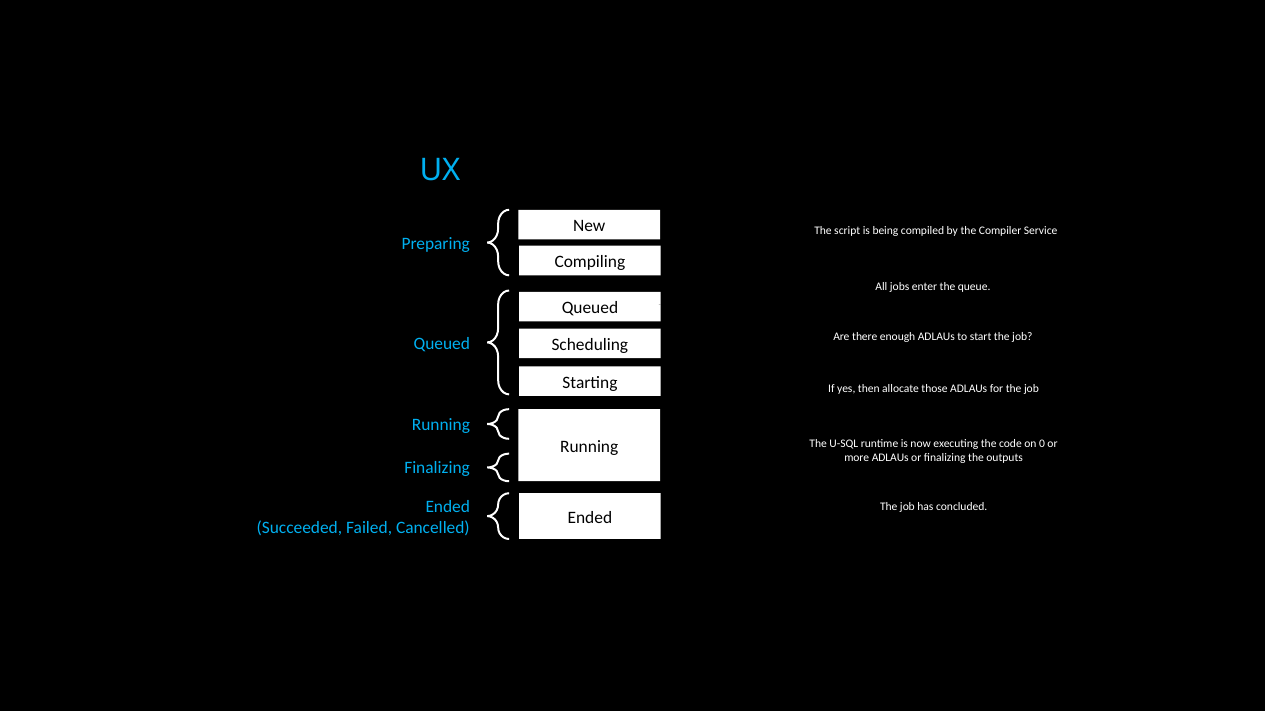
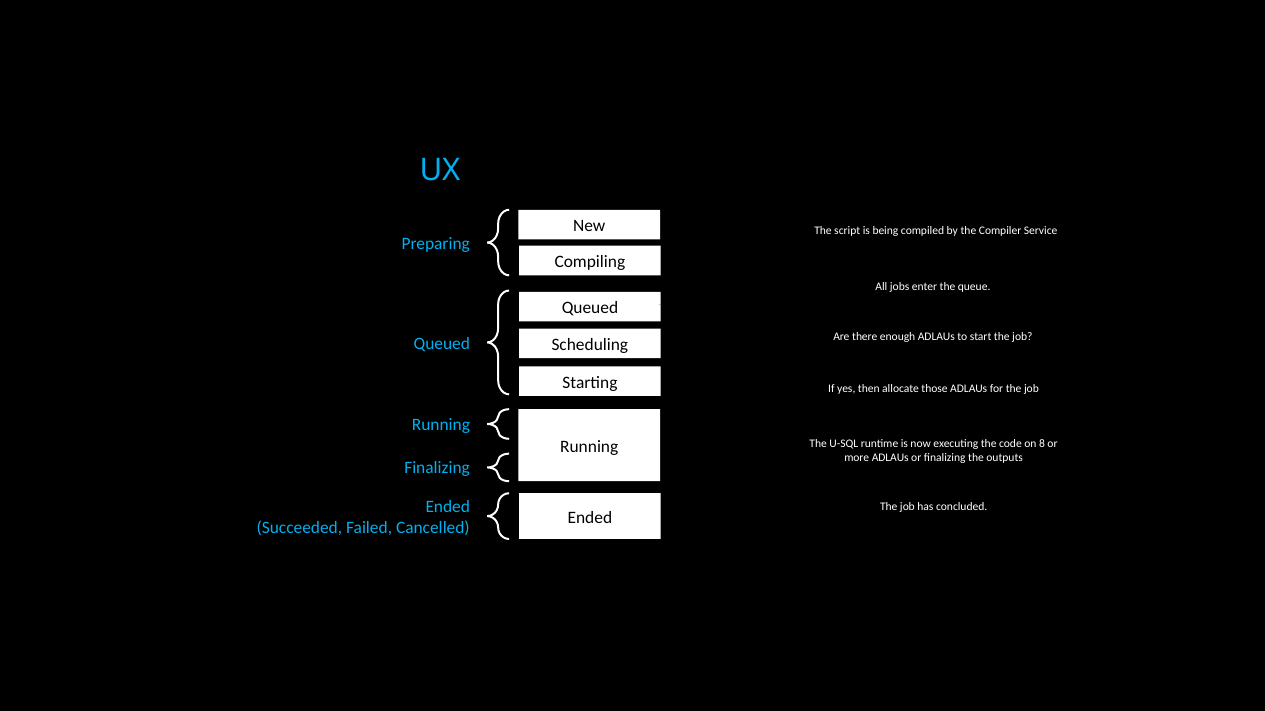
0: 0 -> 8 (1042, 444)
